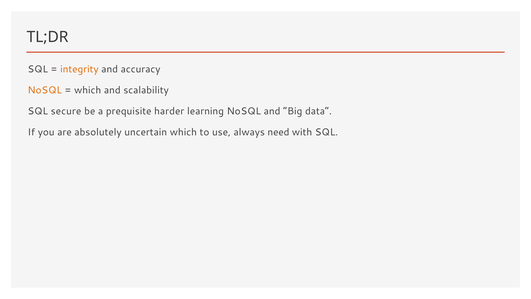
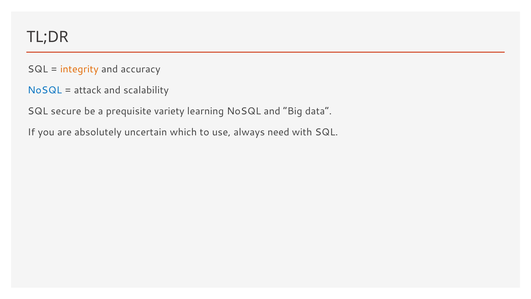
NoSQL colour: orange -> blue (45, 90)
which: which -> attack (88, 90)
harder: harder -> variety (169, 111)
